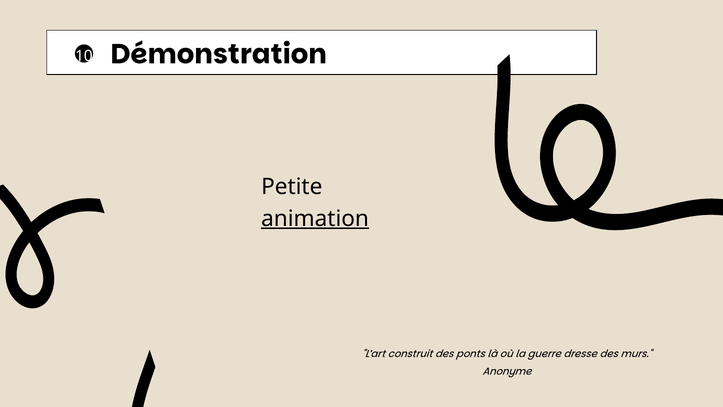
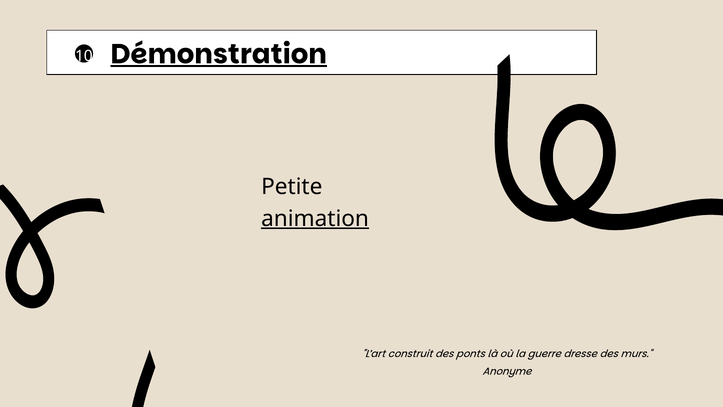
Démonstration underline: none -> present (219, 54)
